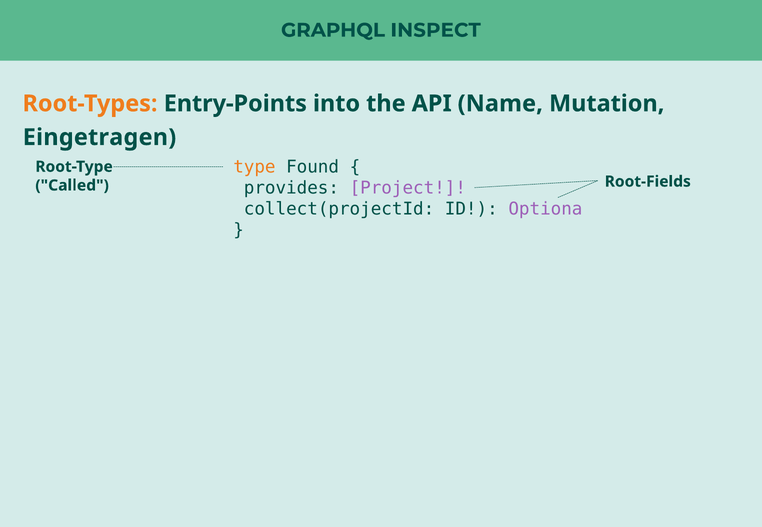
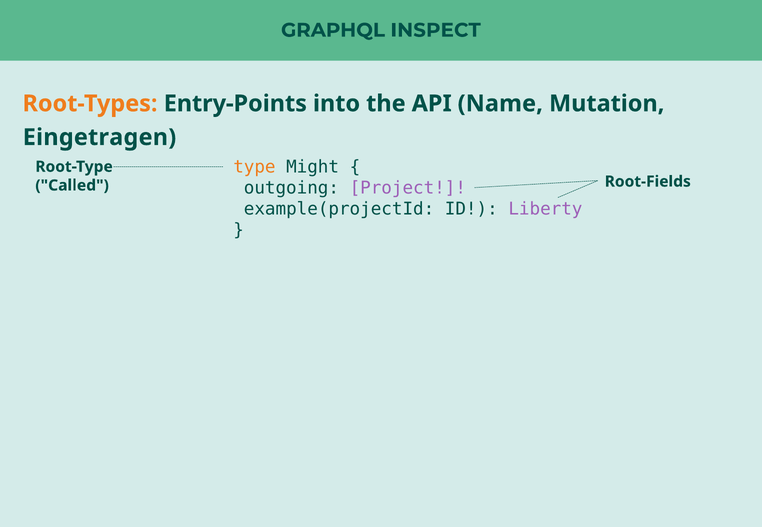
Found: Found -> Might (313, 167)
provides: provides -> outgoing (291, 188)
collect(projectId: collect(projectId -> example(projectId (339, 209)
Optiona: Optiona -> Liberty (545, 209)
